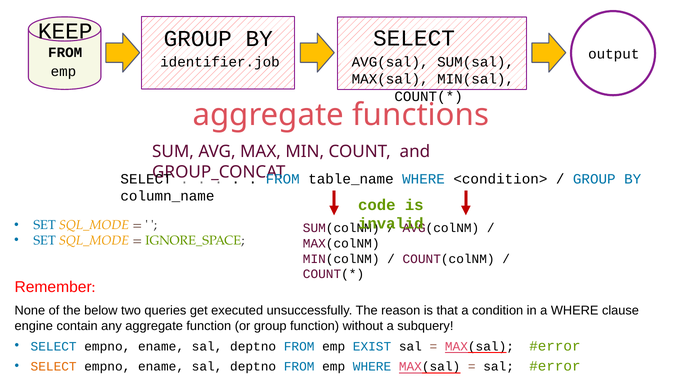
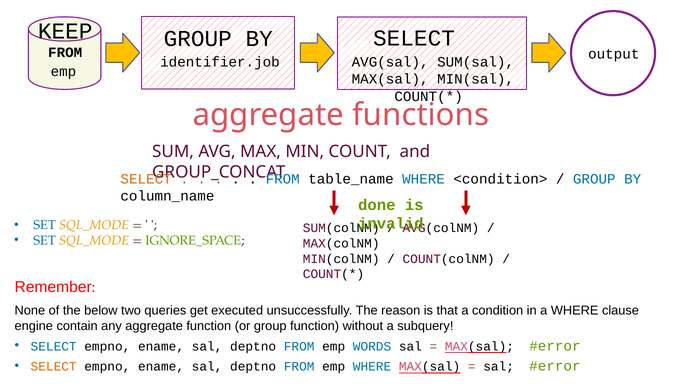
SELECT colour: black -> orange (146, 179)
code: code -> done (377, 205)
EXIST: EXIST -> WORDS (372, 346)
